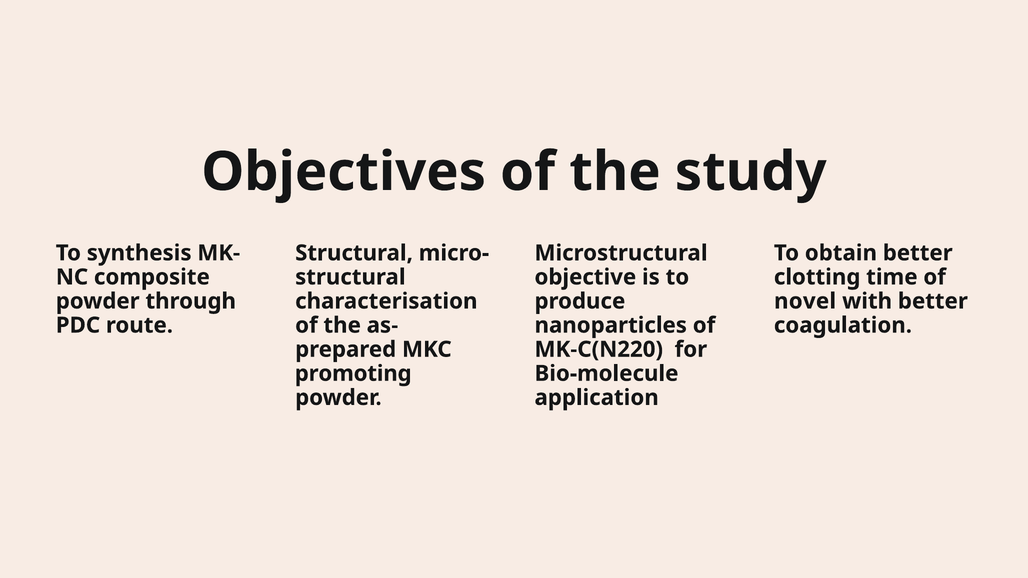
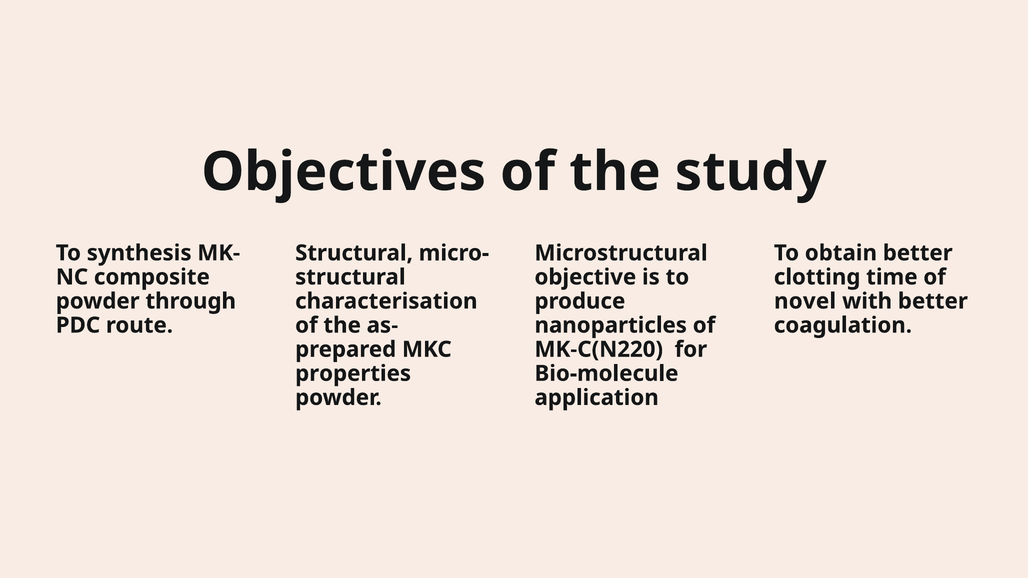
promoting: promoting -> properties (353, 374)
